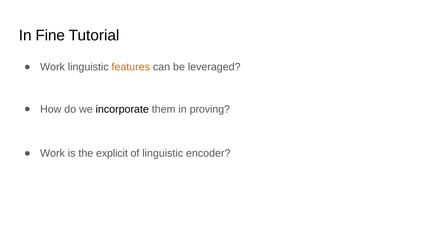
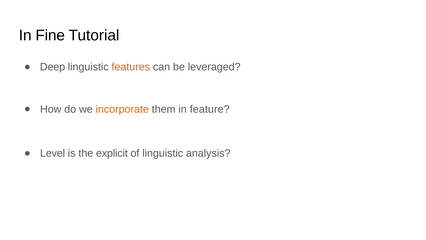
Work: Work -> Deep (53, 67)
incorporate colour: black -> orange (122, 109)
proving: proving -> feature (210, 109)
Work: Work -> Level (53, 153)
encoder: encoder -> analysis (208, 153)
